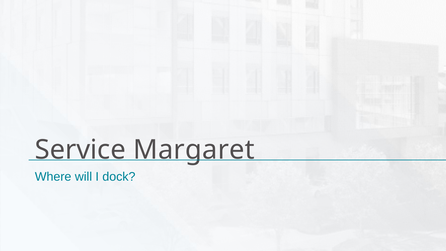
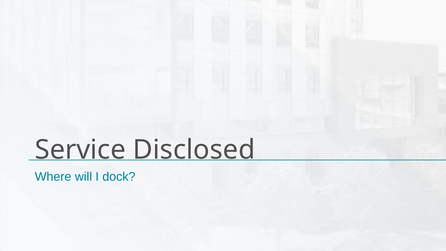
Margaret: Margaret -> Disclosed (194, 150)
